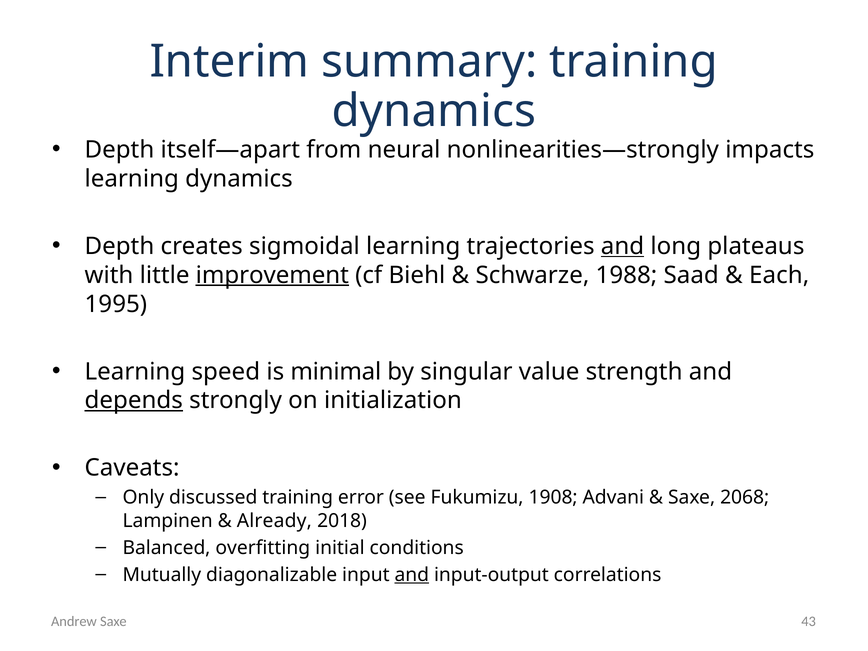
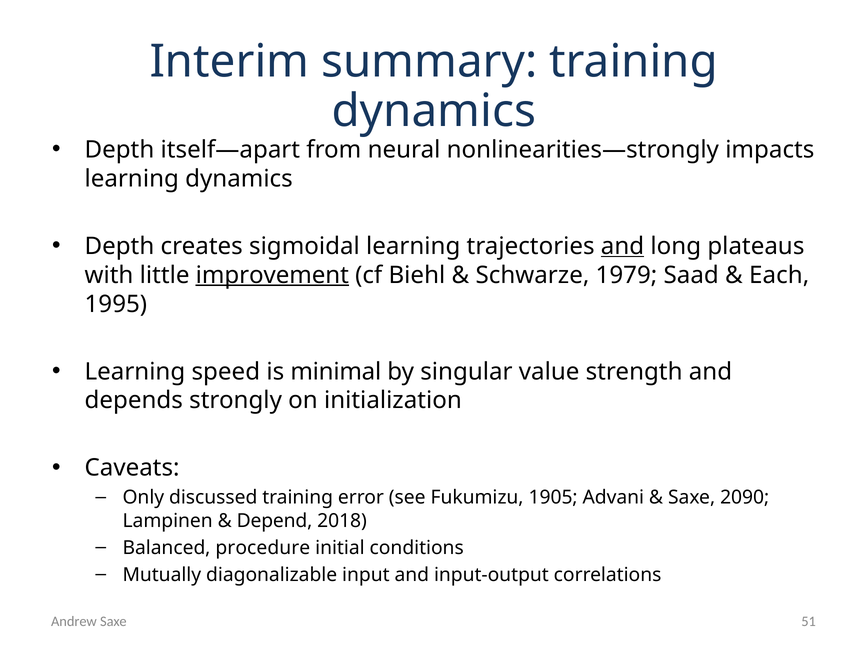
1988: 1988 -> 1979 (626, 275)
depends underline: present -> none (134, 401)
1908: 1908 -> 1905 (553, 498)
2068: 2068 -> 2090 (745, 498)
Already: Already -> Depend (274, 521)
overfitting: overfitting -> procedure (263, 548)
and underline: present -> none (412, 575)
43: 43 -> 51 (809, 622)
